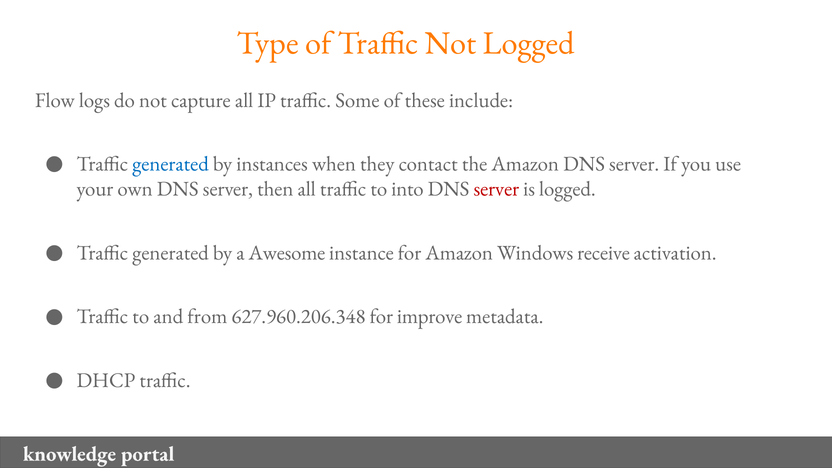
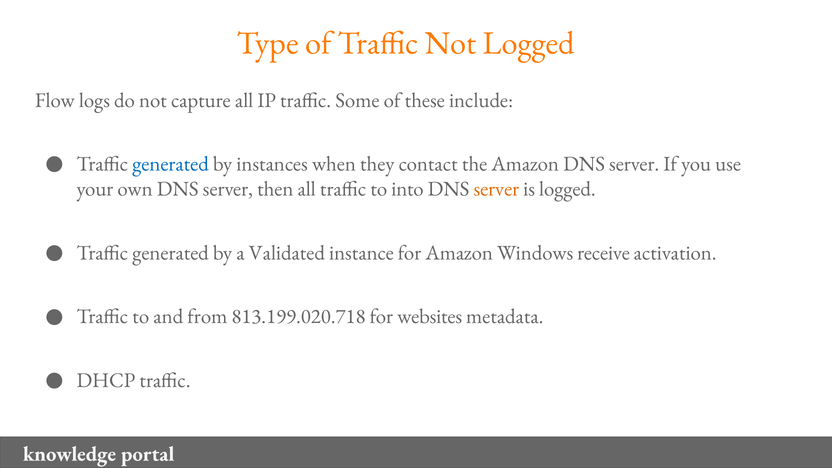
server colour: red -> orange (496, 189)
Awesome: Awesome -> Validated (287, 253)
627.960.206.348: 627.960.206.348 -> 813.199.020.718 (298, 317)
improve: improve -> websites (430, 317)
